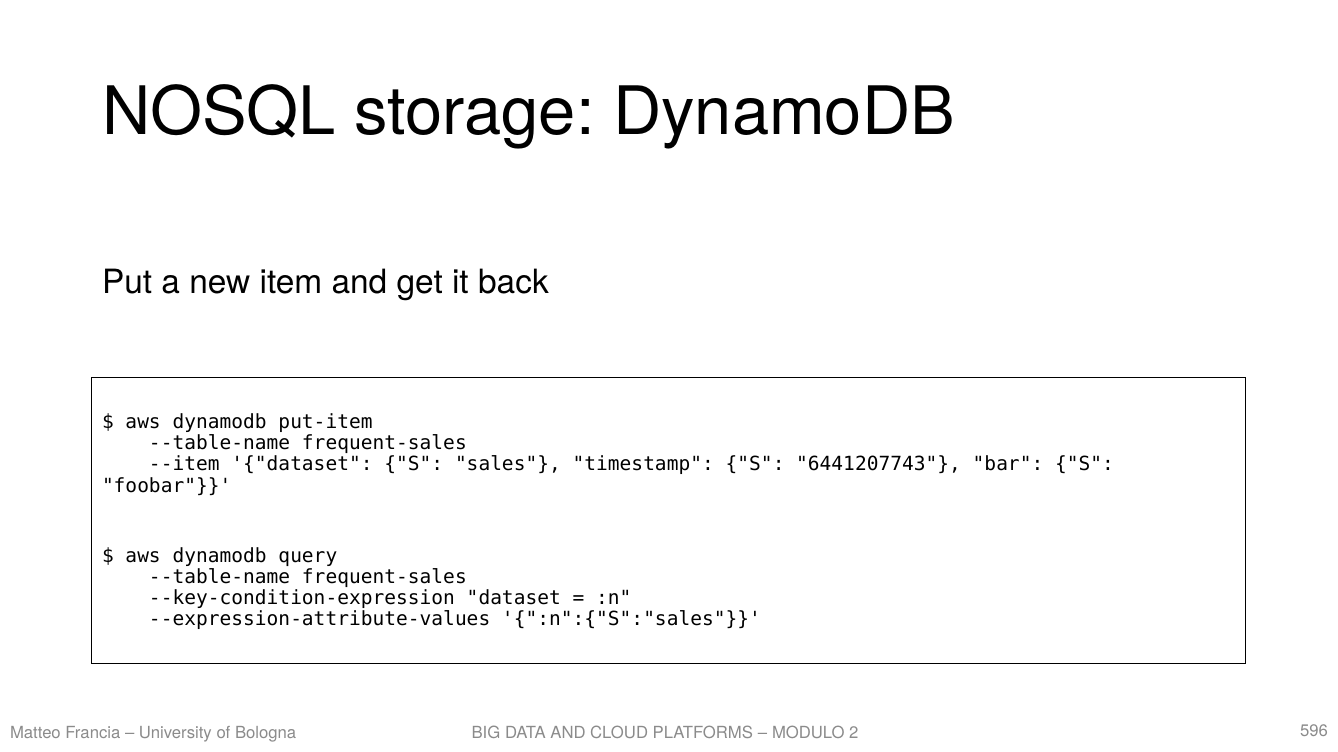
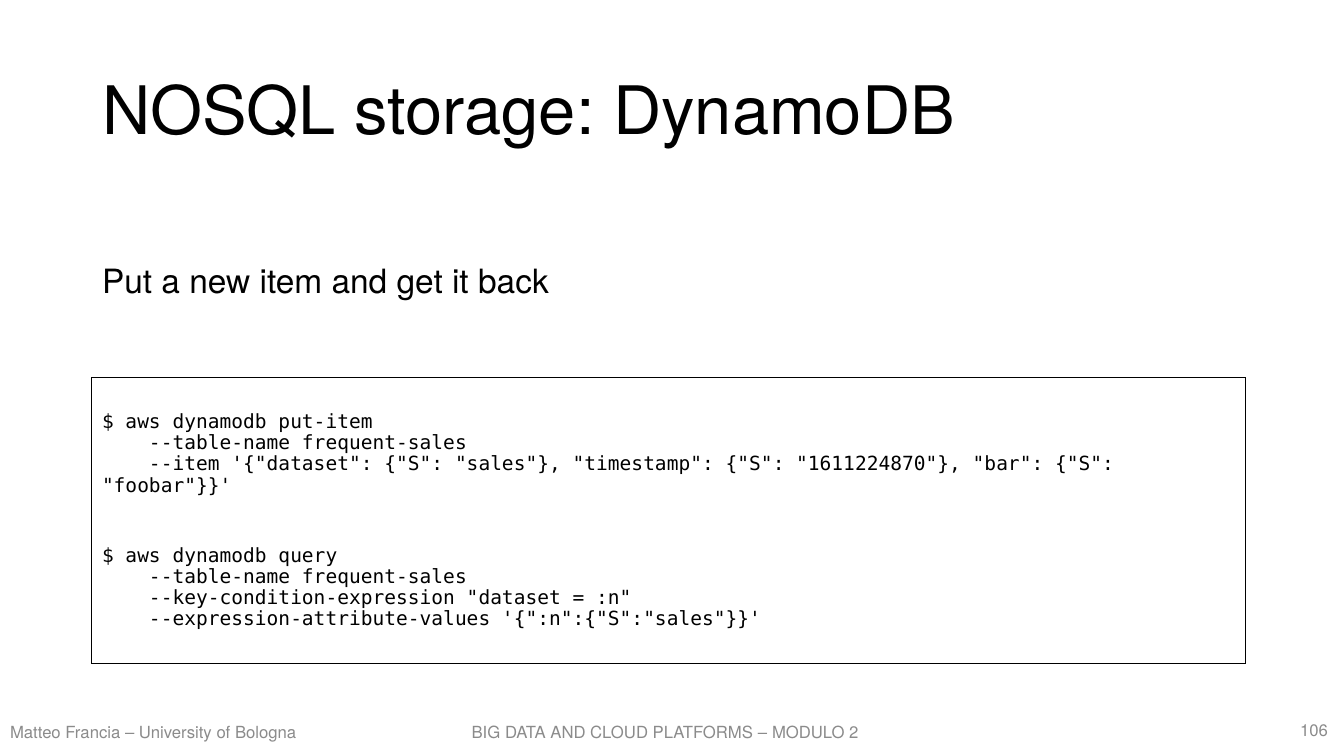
6441207743: 6441207743 -> 1611224870 (879, 465)
596: 596 -> 106 (1314, 732)
